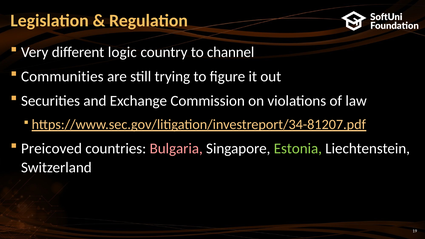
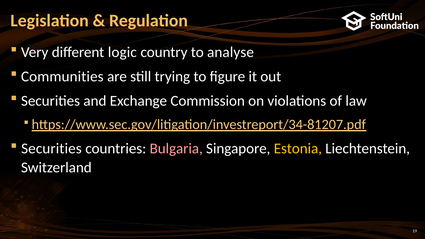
channel: channel -> analyse (230, 52)
Preicoved: Preicoved -> Securities (51, 149)
Estonia colour: light green -> yellow (298, 149)
